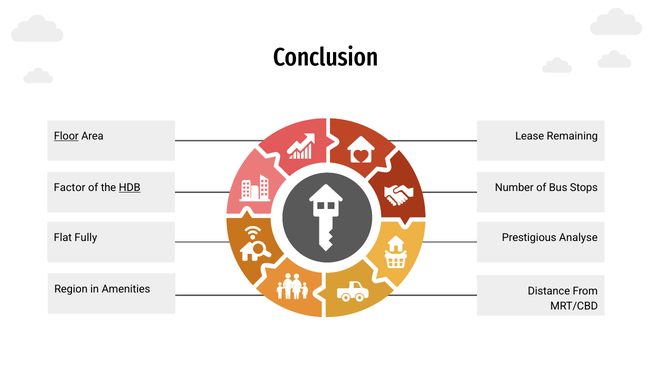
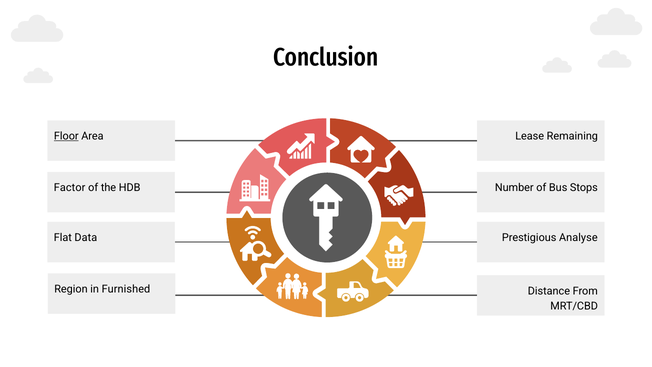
HDB underline: present -> none (130, 188)
Fully: Fully -> Data (86, 237)
Amenities: Amenities -> Furnished (126, 289)
